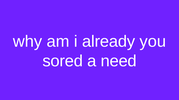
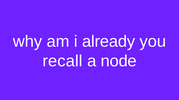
sored: sored -> recall (63, 61)
need: need -> node (119, 61)
